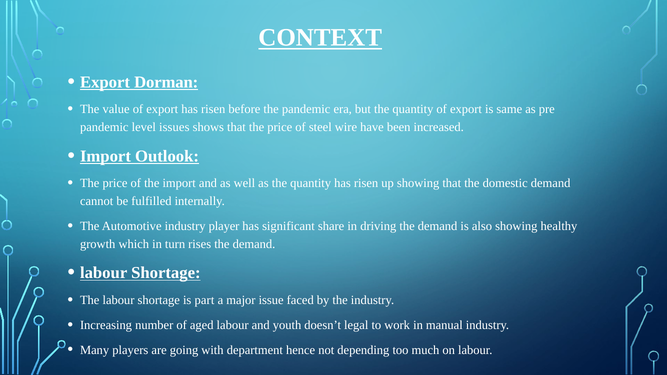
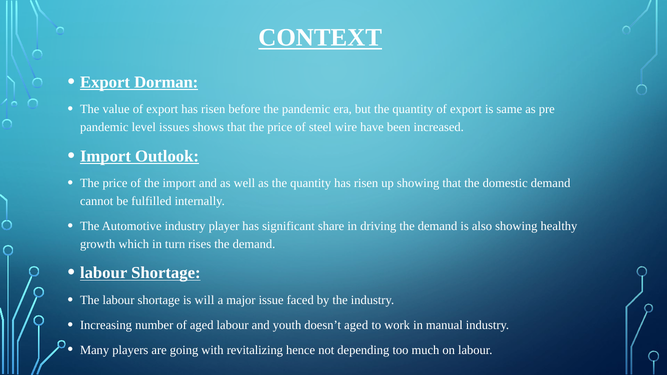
part: part -> will (204, 300)
doesn’t legal: legal -> aged (356, 325)
department: department -> revitalizing (255, 350)
